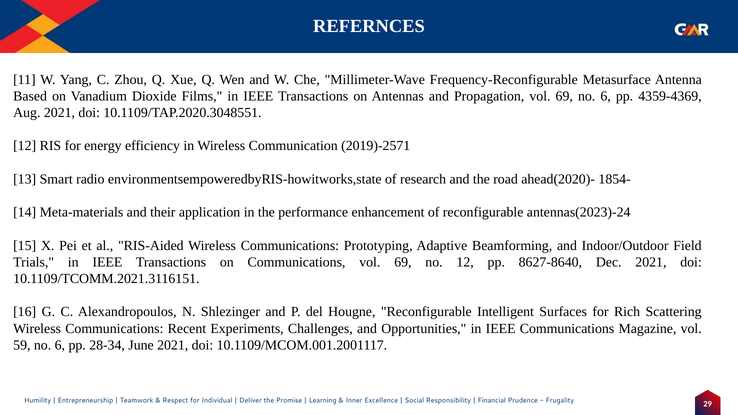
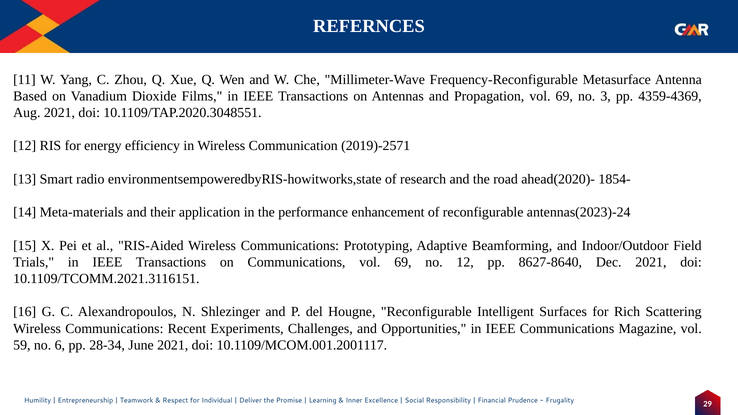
69 no 6: 6 -> 3 (606, 96)
